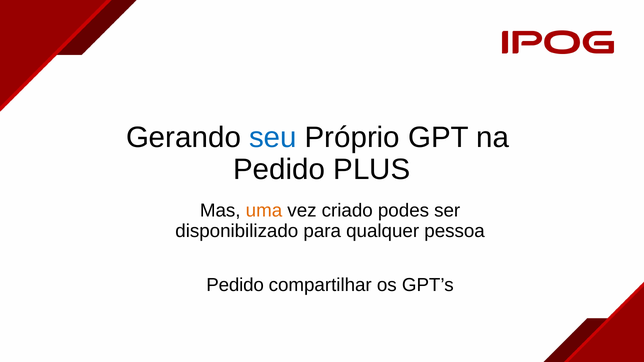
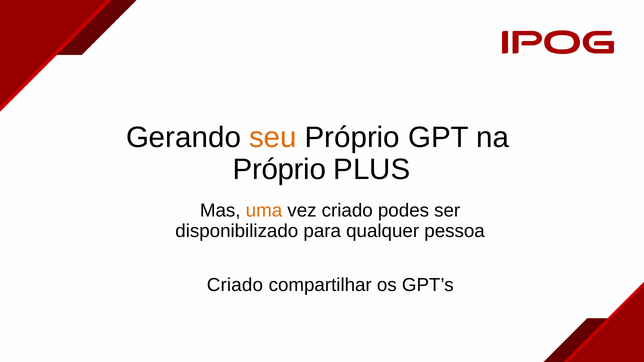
seu colour: blue -> orange (273, 138)
Pedido: Pedido -> Próprio (279, 170)
Pedido: Pedido -> Criado (235, 285)
